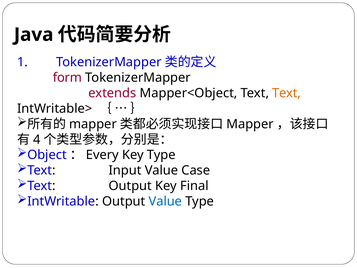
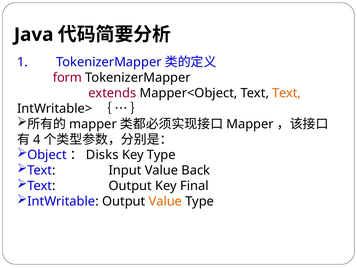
Every: Every -> Disks (102, 155)
Case: Case -> Back (196, 170)
Value colour: blue -> orange (165, 201)
